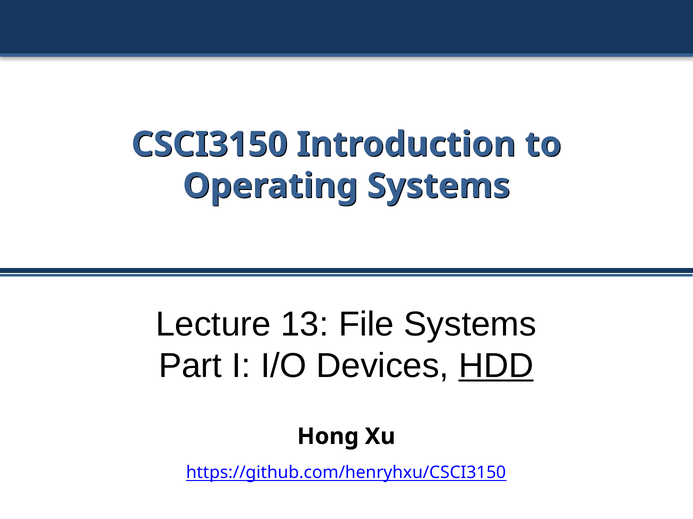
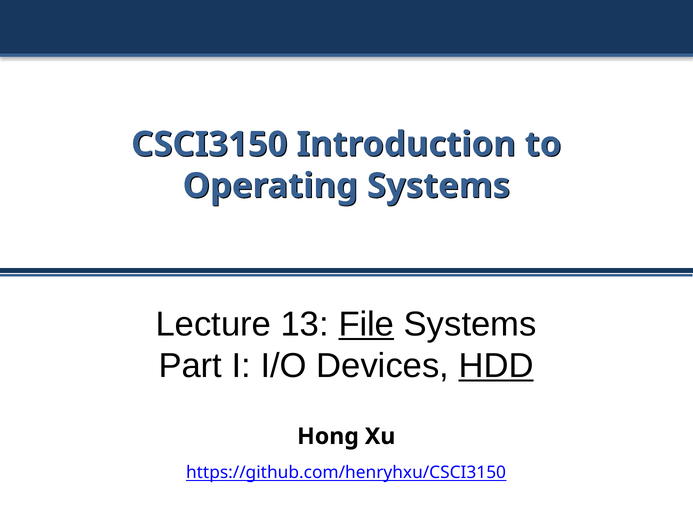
File underline: none -> present (366, 325)
